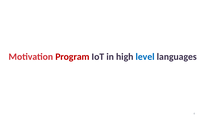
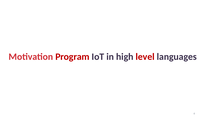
level colour: blue -> red (145, 57)
